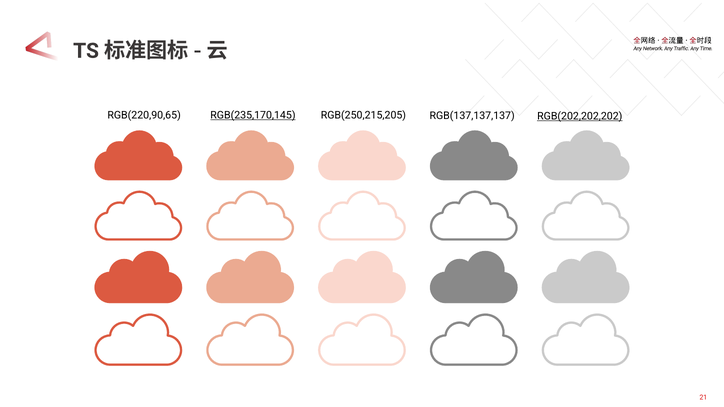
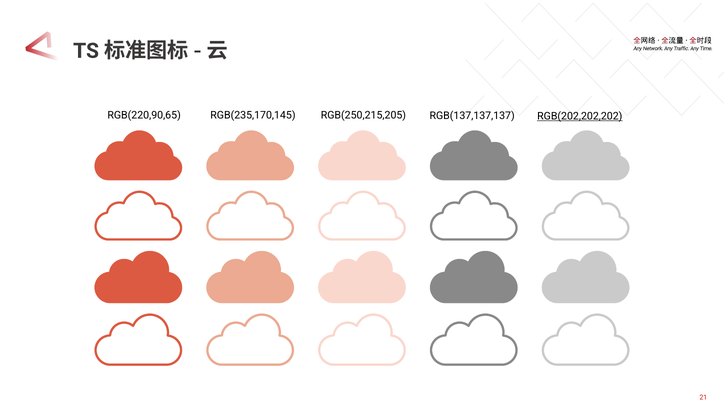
RGB(235,170,145 underline: present -> none (253, 115)
